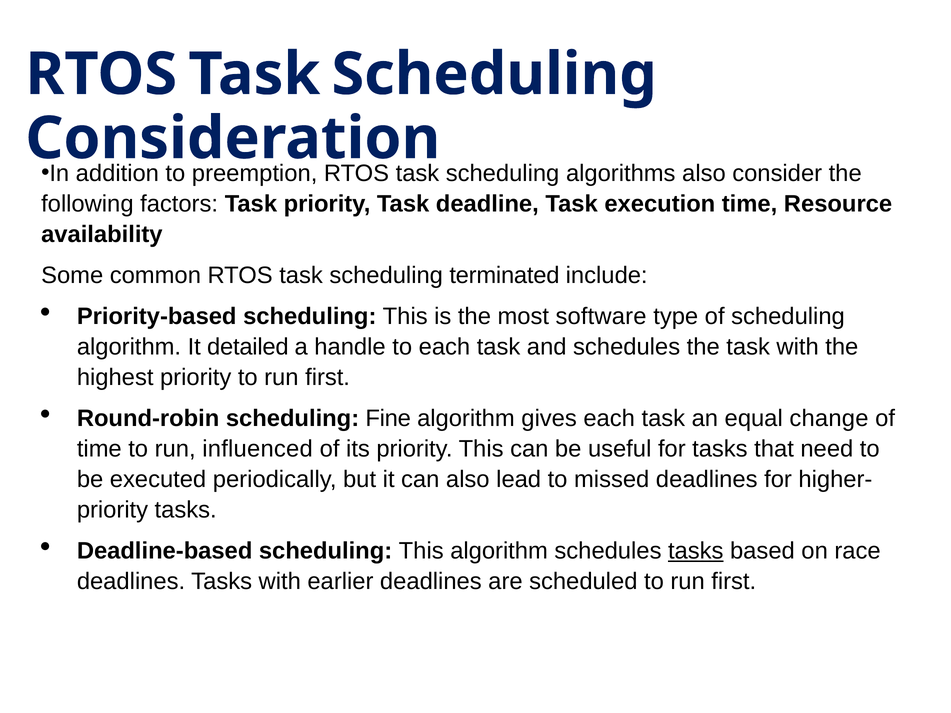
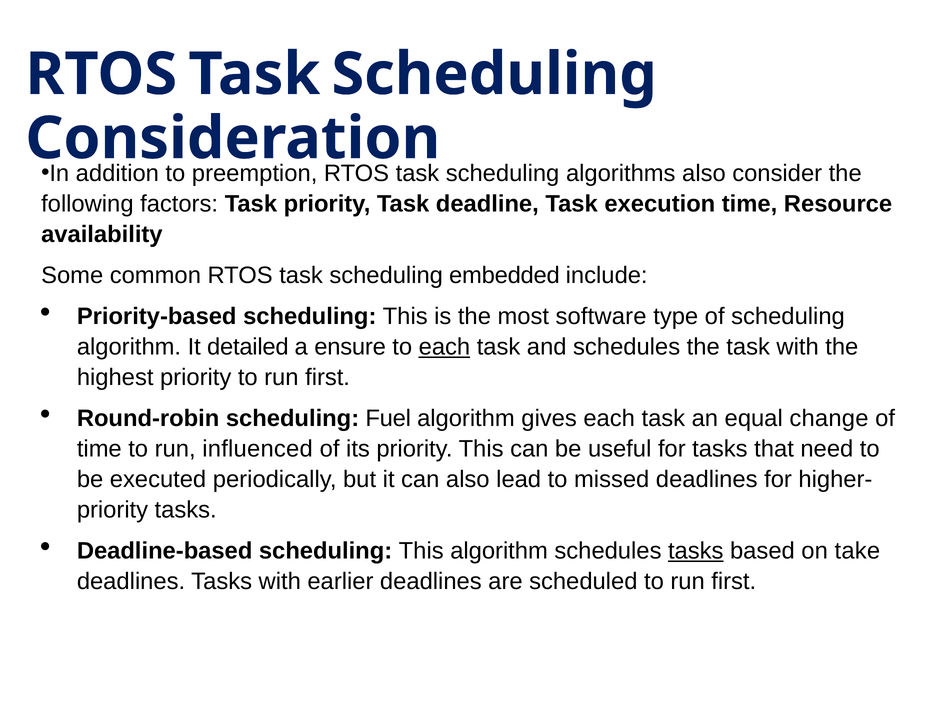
terminated: terminated -> embedded (504, 275)
handle: handle -> ensure (350, 347)
each underline: none -> present (444, 347)
Fine: Fine -> Fuel (388, 419)
race: race -> take (857, 551)
